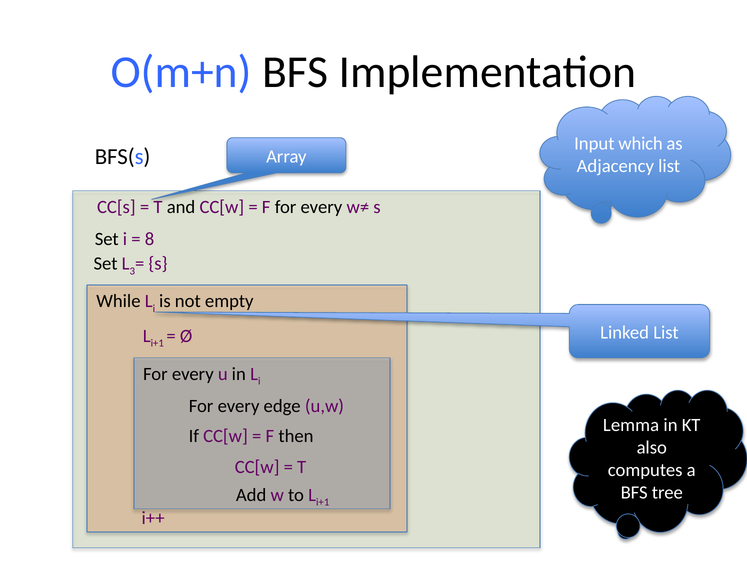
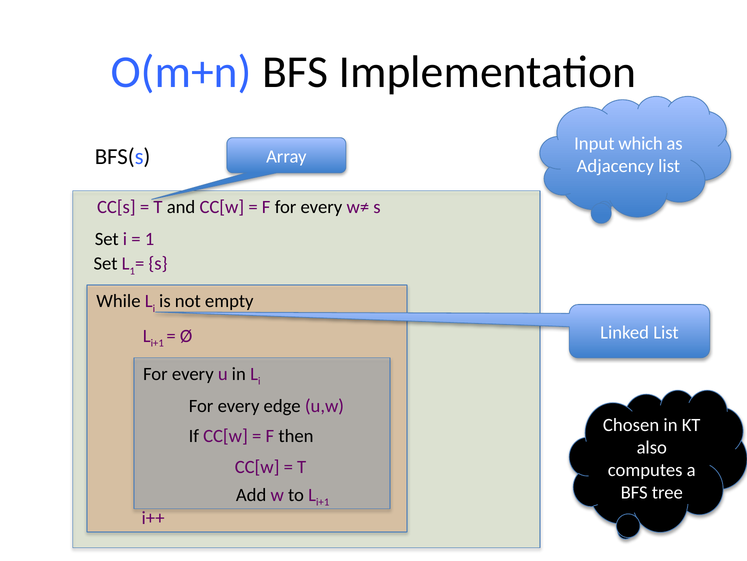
8: 8 -> 1 (150, 239)
3: 3 -> 1 (132, 271)
Lemma: Lemma -> Chosen (631, 425)
